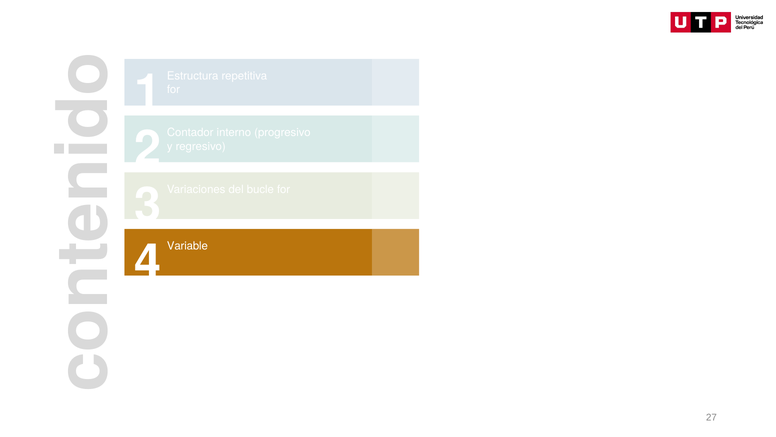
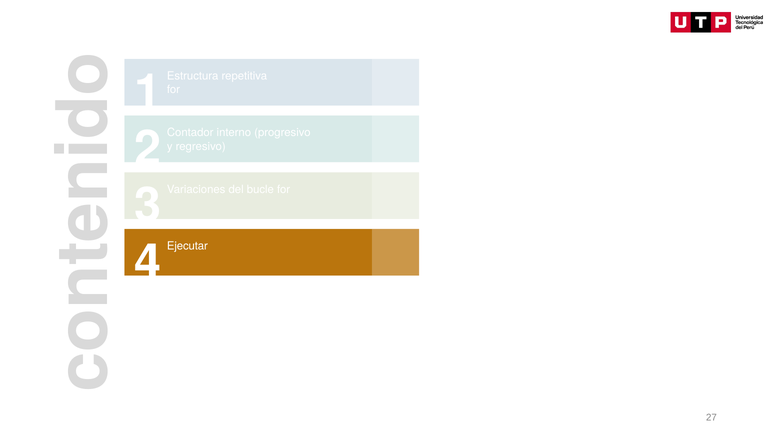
Variable: Variable -> Ejecutar (187, 246)
